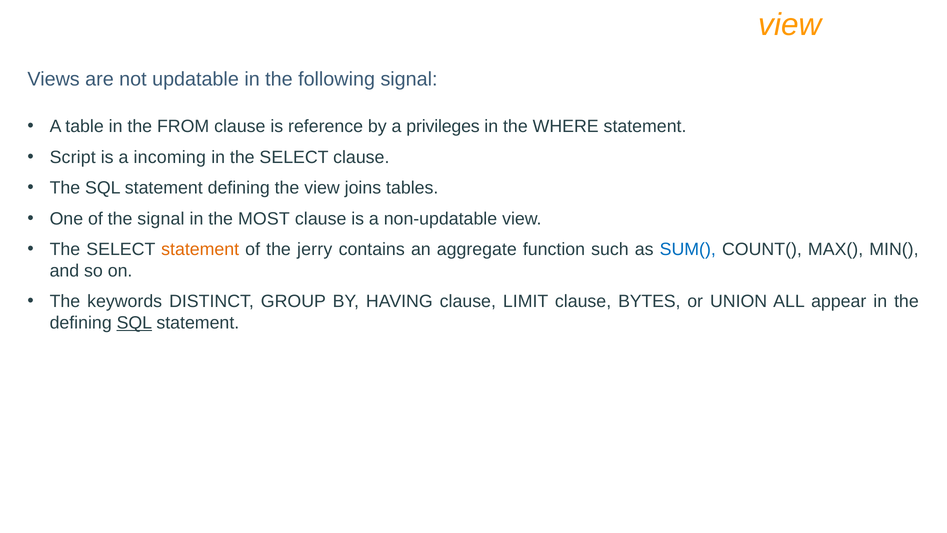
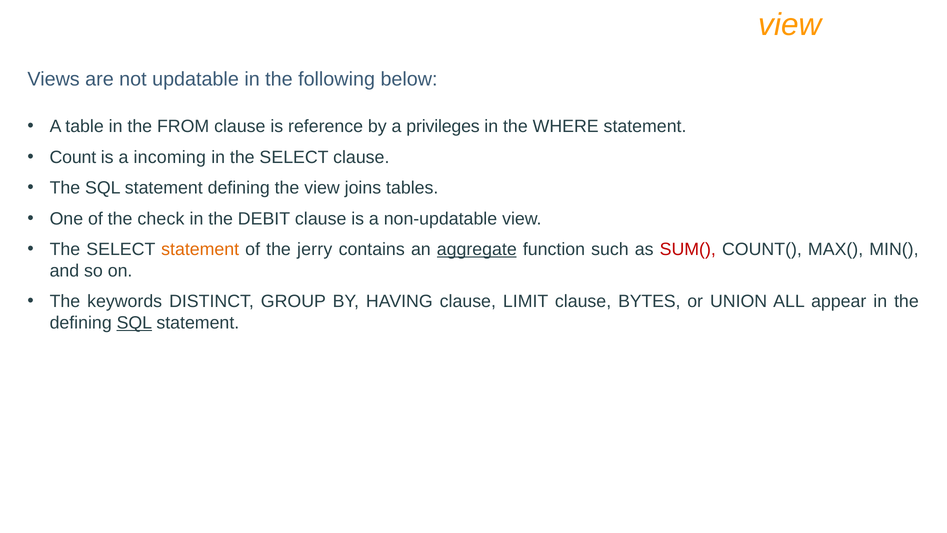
following signal: signal -> below (409, 79)
Script: Script -> Count (73, 157)
the signal: signal -> check (161, 219)
MOST: MOST -> DEBIT (264, 219)
aggregate underline: none -> present (477, 249)
SUM( colour: blue -> red (688, 249)
